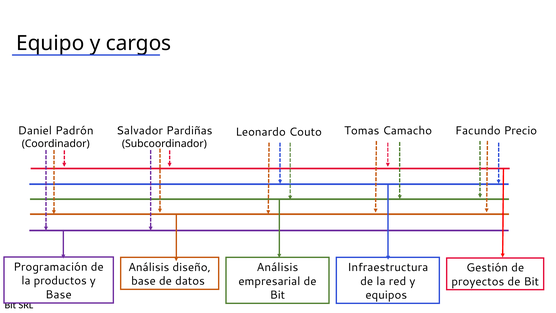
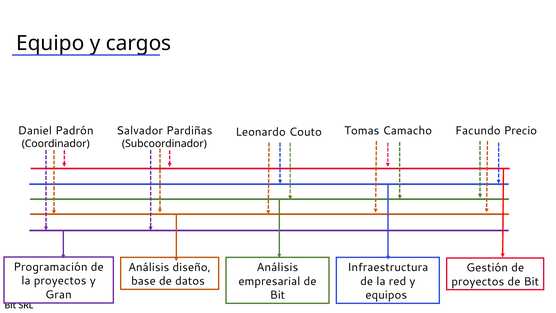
la productos: productos -> proyectos (60, 281)
Base: Base -> Gran (58, 294)
